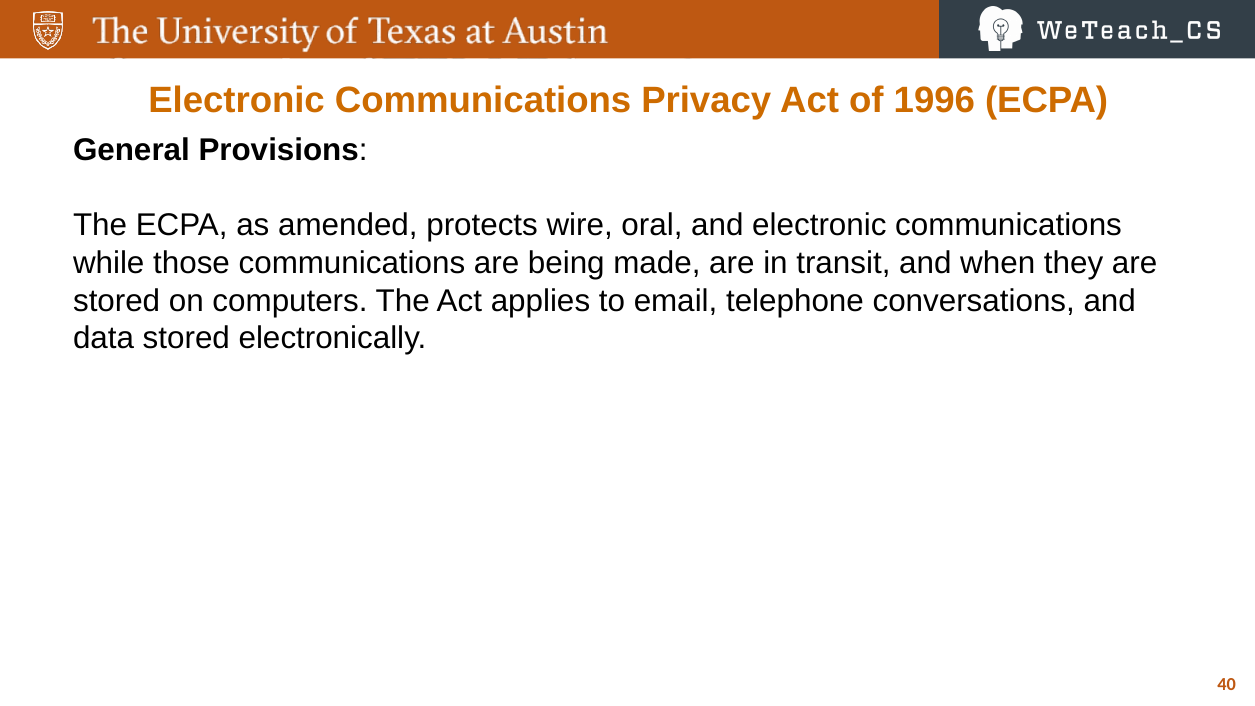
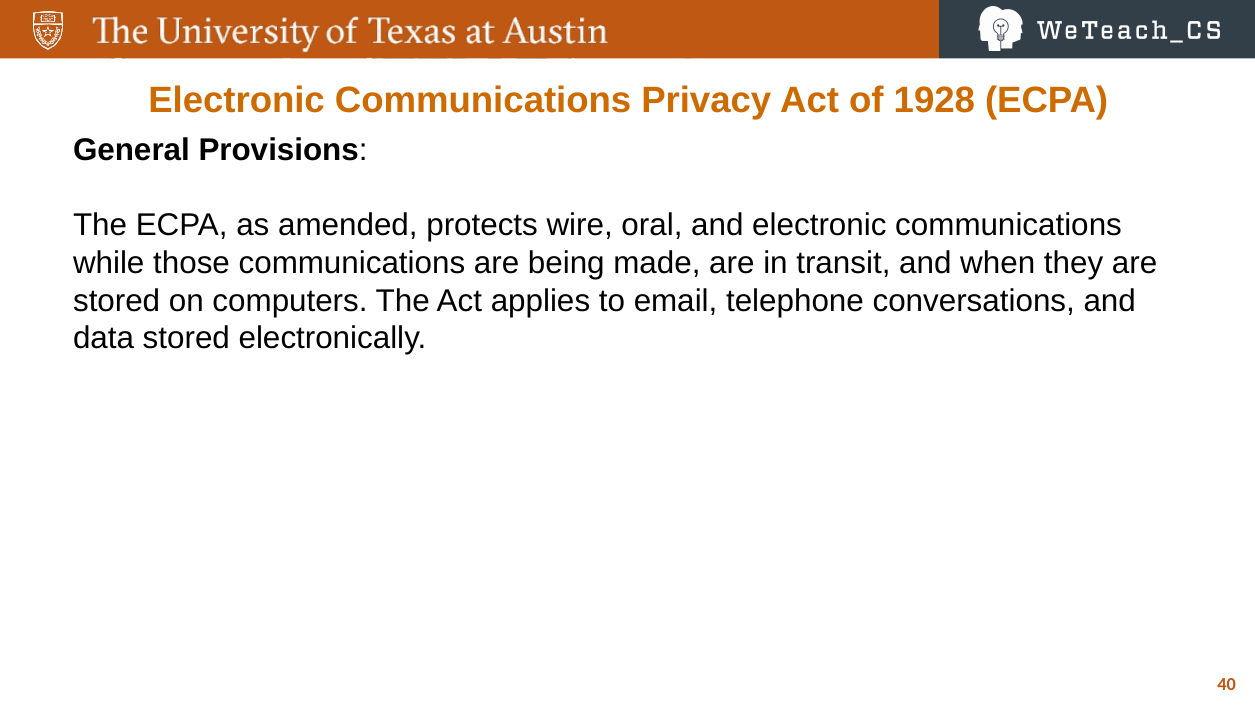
1996: 1996 -> 1928 (934, 100)
